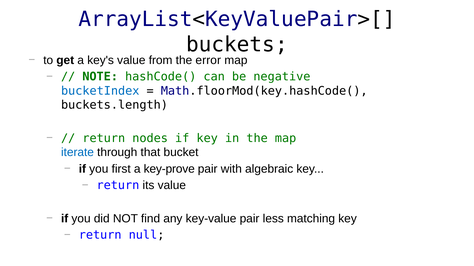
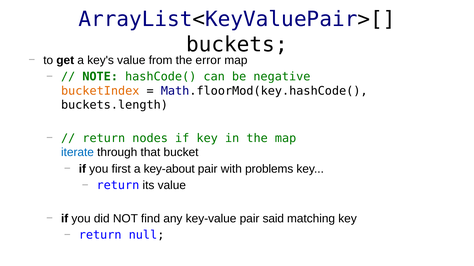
bucketIndex colour: blue -> orange (100, 91)
key-prove: key-prove -> key-about (169, 169)
algebraic: algebraic -> problems (269, 169)
less: less -> said (273, 219)
